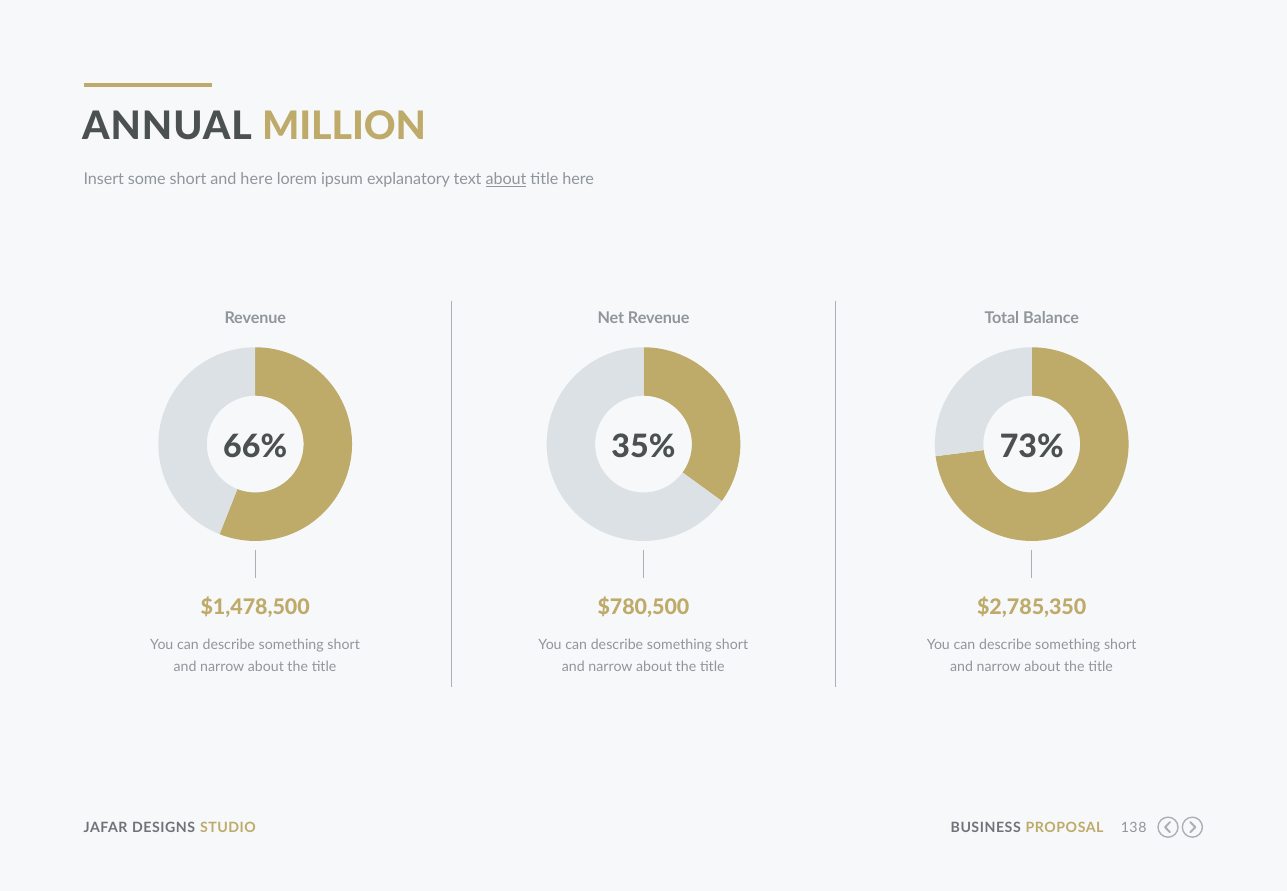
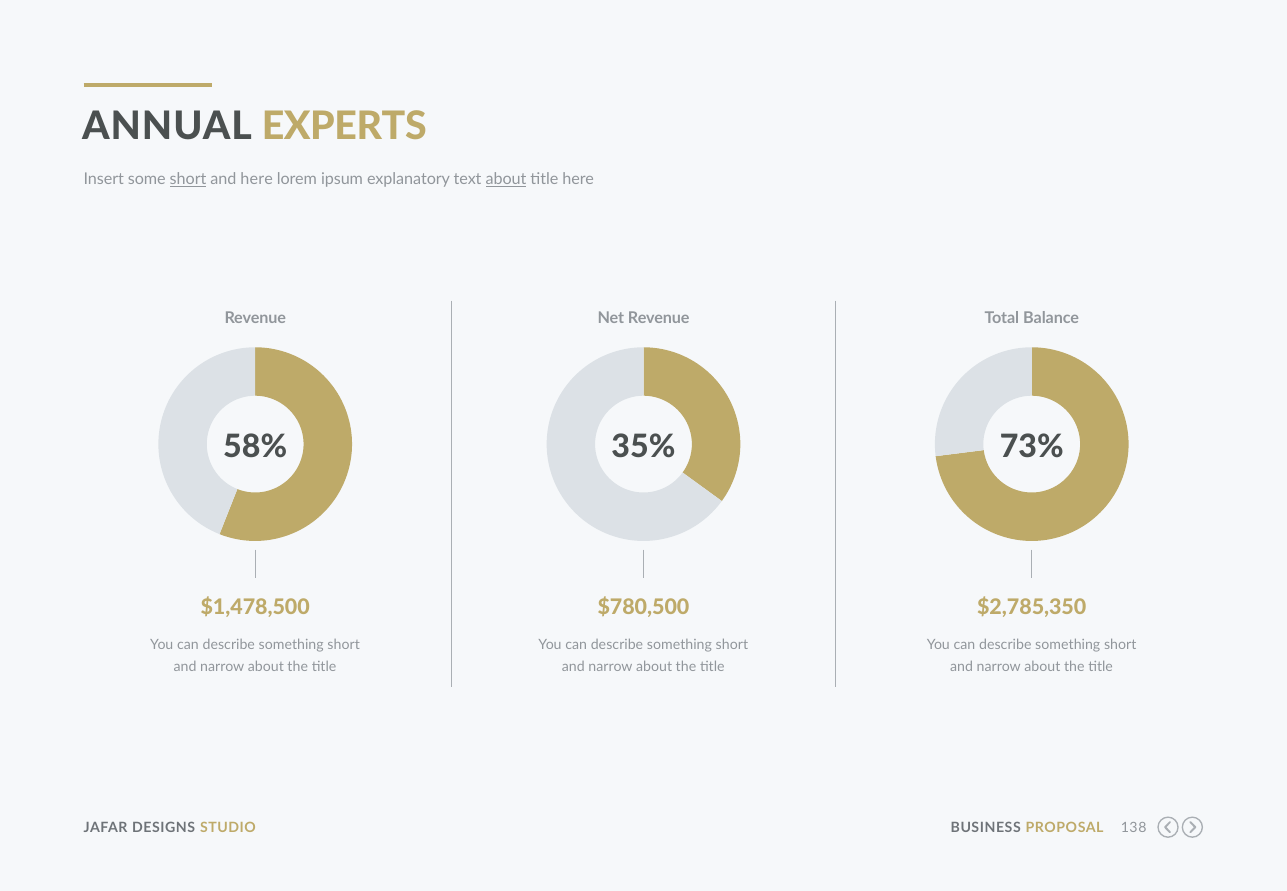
MILLION: MILLION -> EXPERTS (344, 126)
short underline: none -> present (188, 179)
66%: 66% -> 58% (255, 447)
